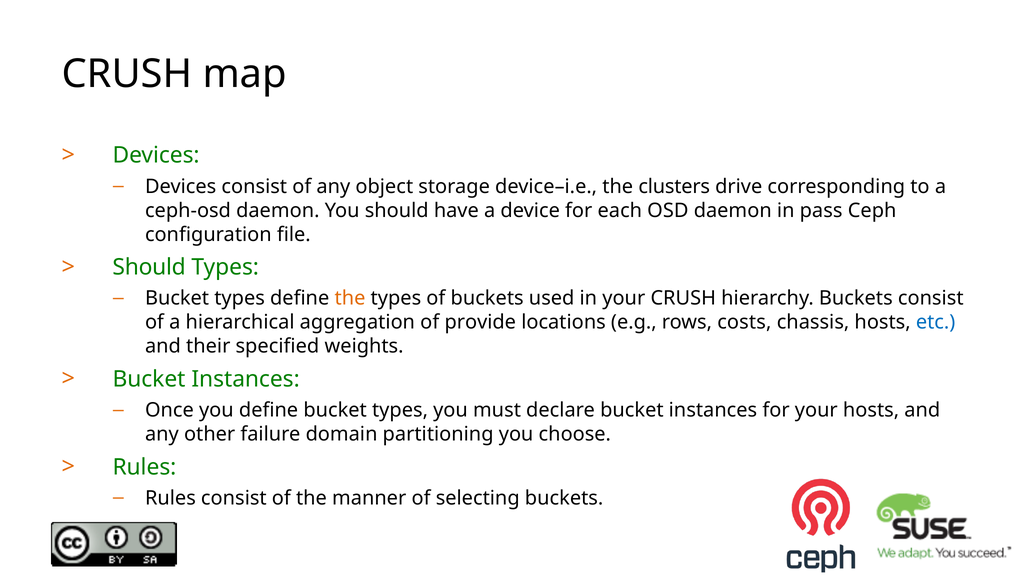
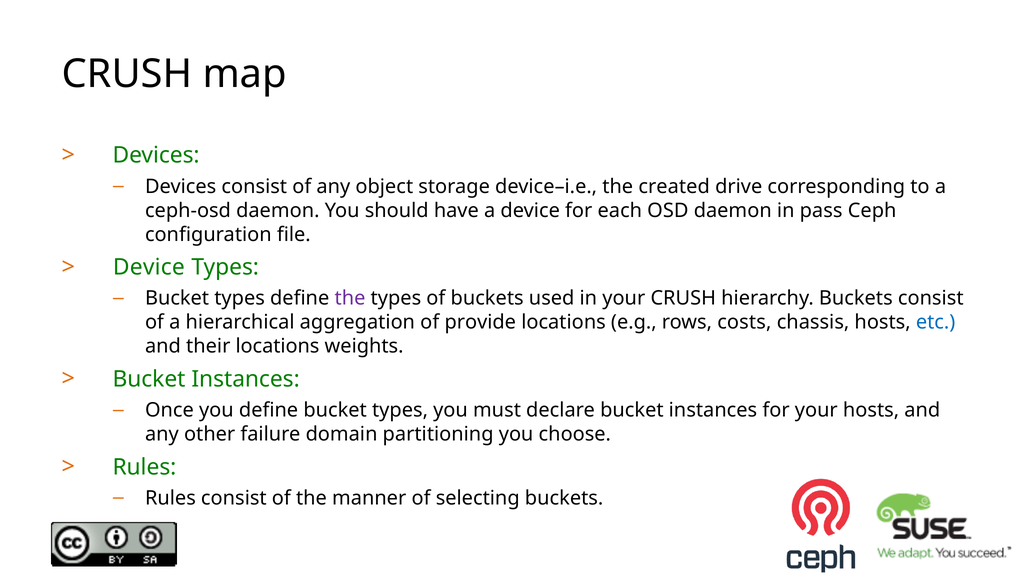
clusters: clusters -> created (674, 186)
Should: Should -> Device (149, 267)
the colour: orange -> purple (350, 298)
their specified: specified -> locations (277, 346)
